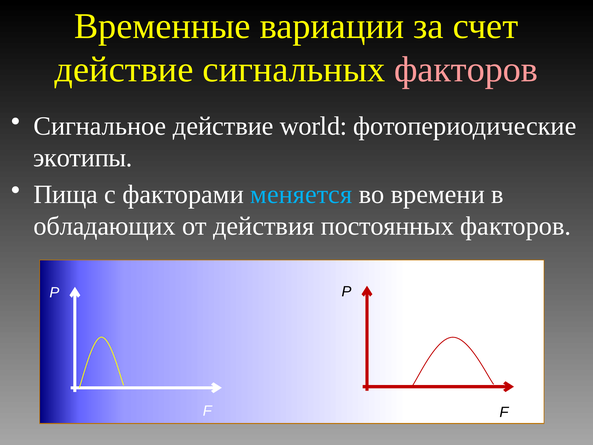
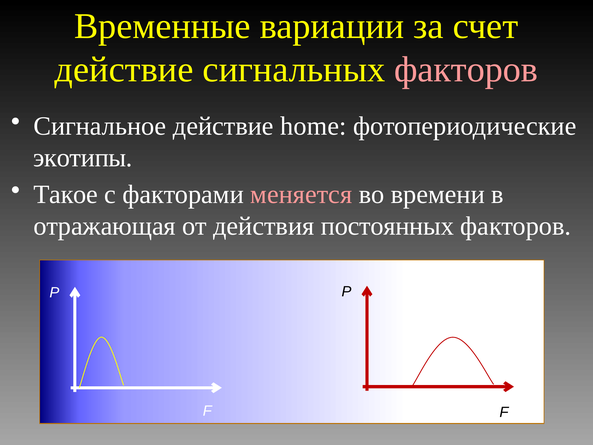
world: world -> home (313, 126)
Пища: Пища -> Такое (66, 195)
меняется colour: light blue -> pink (301, 195)
обладающих: обладающих -> отражающая (105, 226)
